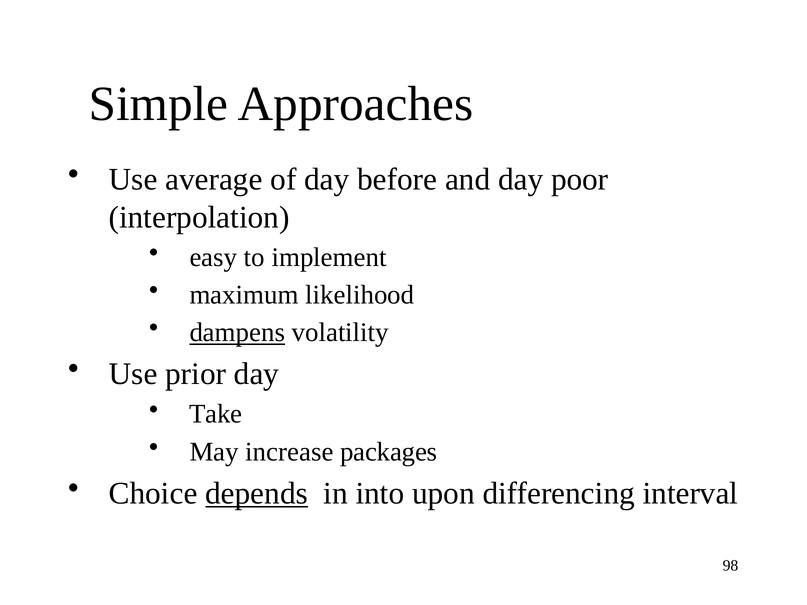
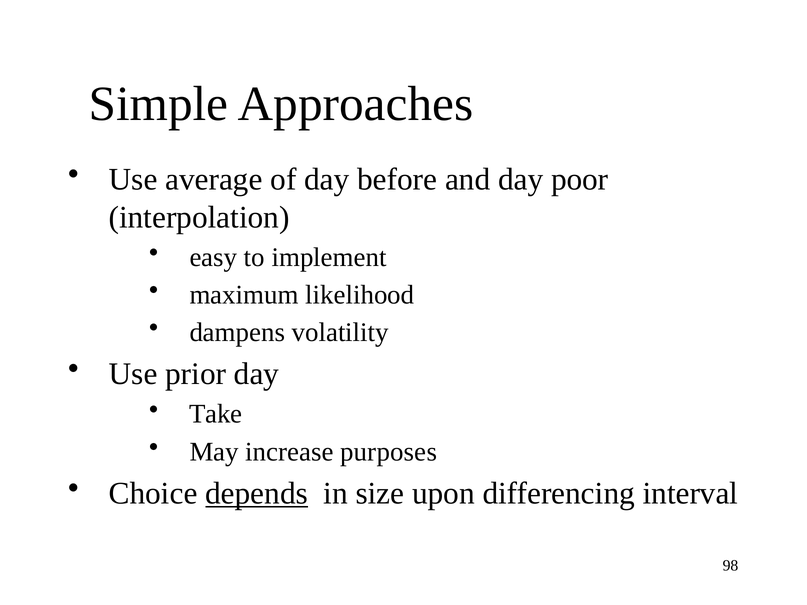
dampens underline: present -> none (237, 333)
packages: packages -> purposes (389, 452)
into: into -> size (380, 493)
